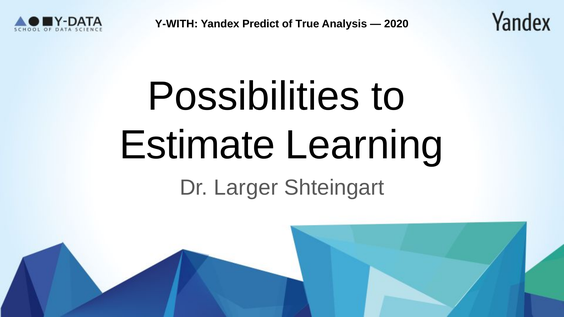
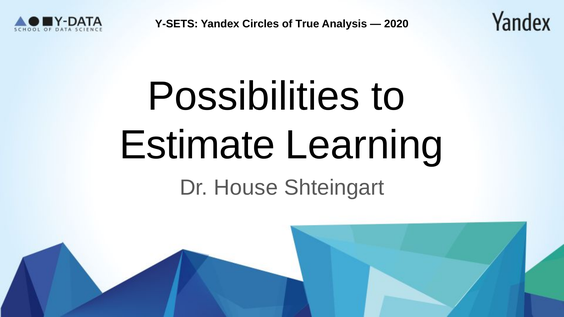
Y-WITH: Y-WITH -> Y-SETS (177, 24)
Predict: Predict -> Circles (261, 24)
Larger: Larger -> House (246, 188)
